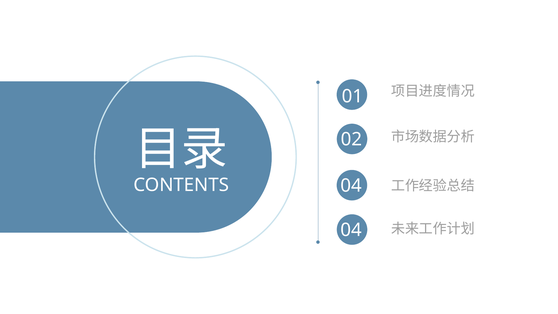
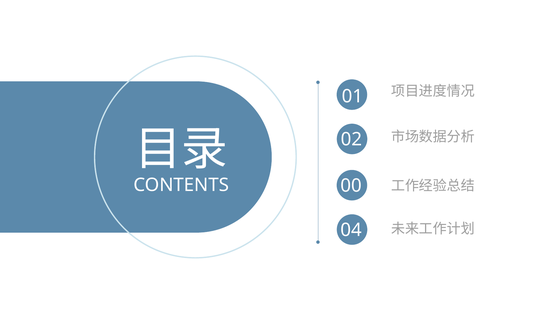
CONTENTS 04: 04 -> 00 (351, 186)
